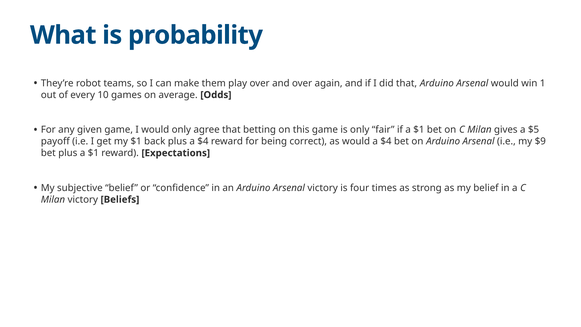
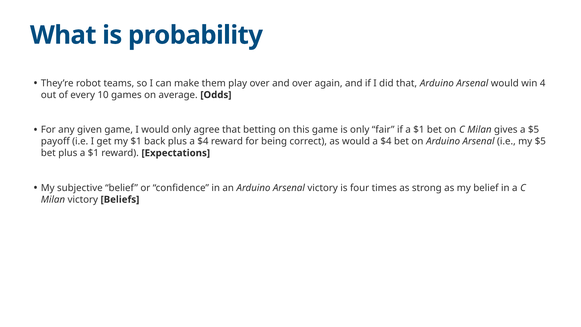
1: 1 -> 4 (543, 83)
my $9: $9 -> $5 (540, 141)
